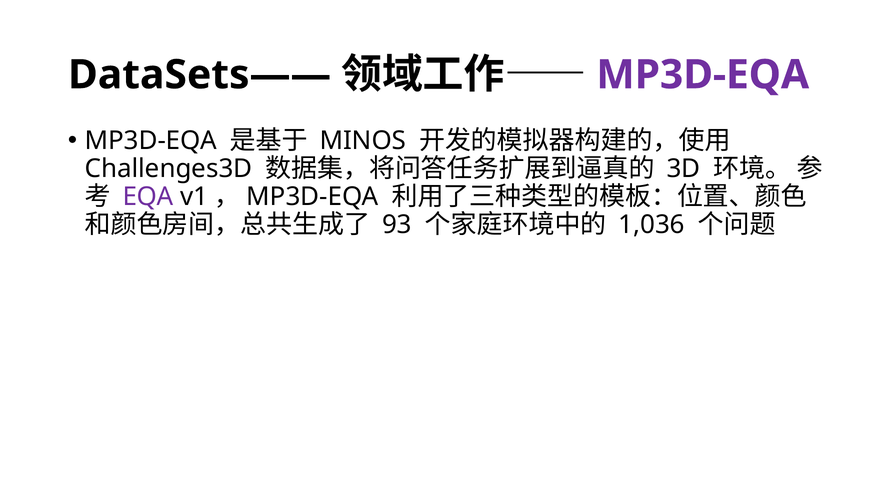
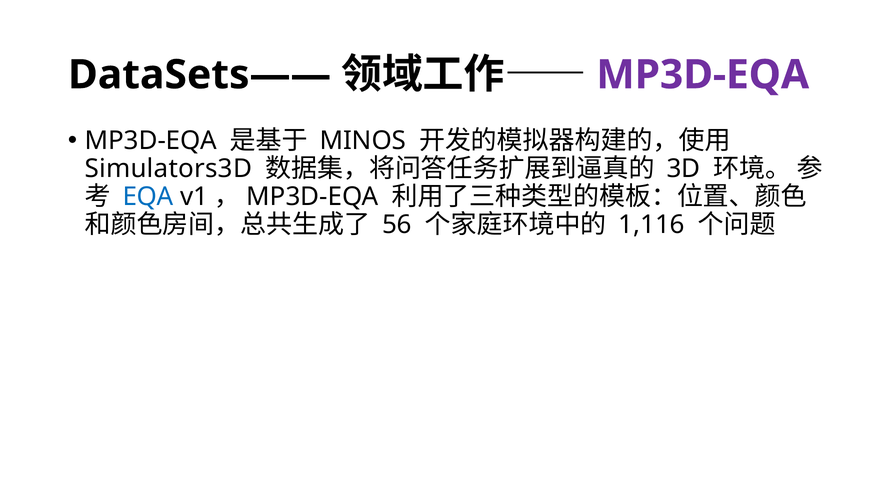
Challenges3D: Challenges3D -> Simulators3D (168, 169)
EQA colour: purple -> blue (148, 197)
93: 93 -> 56 (397, 225)
1,036: 1,036 -> 1,116 (652, 225)
